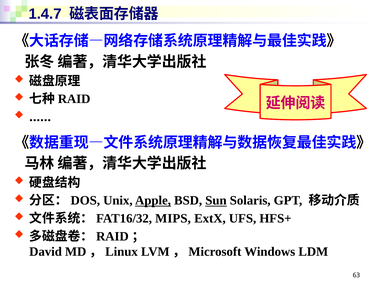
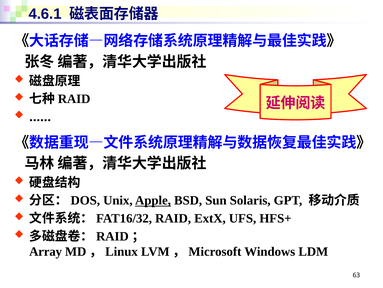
1.4.7: 1.4.7 -> 4.6.1 (45, 14)
Sun underline: present -> none (216, 200)
MIPS: MIPS -> RAID (173, 218)
David: David -> Array (46, 251)
